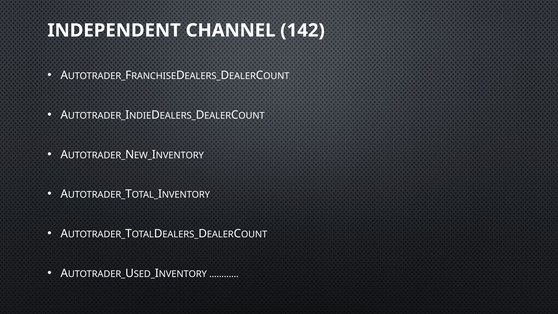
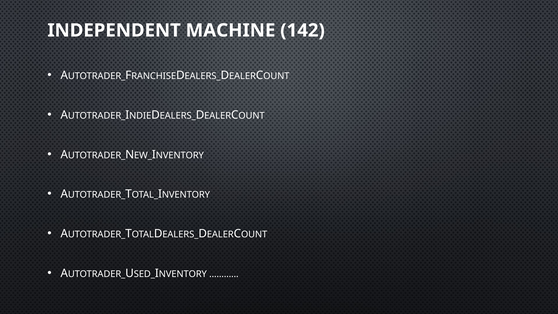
CHANNEL: CHANNEL -> MACHINE (231, 30)
